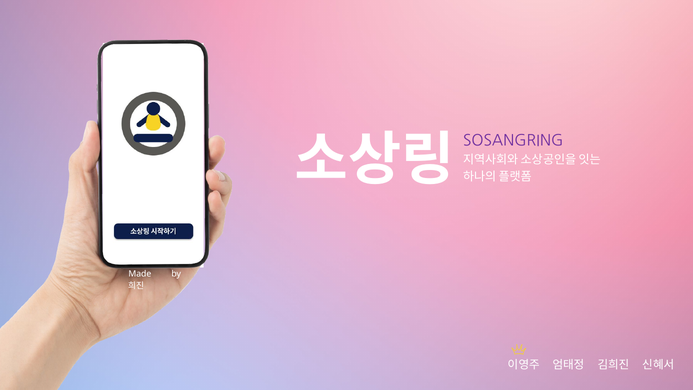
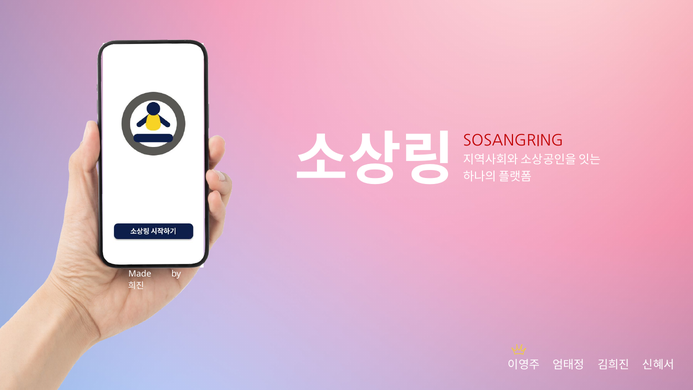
SOSANGRING colour: purple -> red (513, 141)
